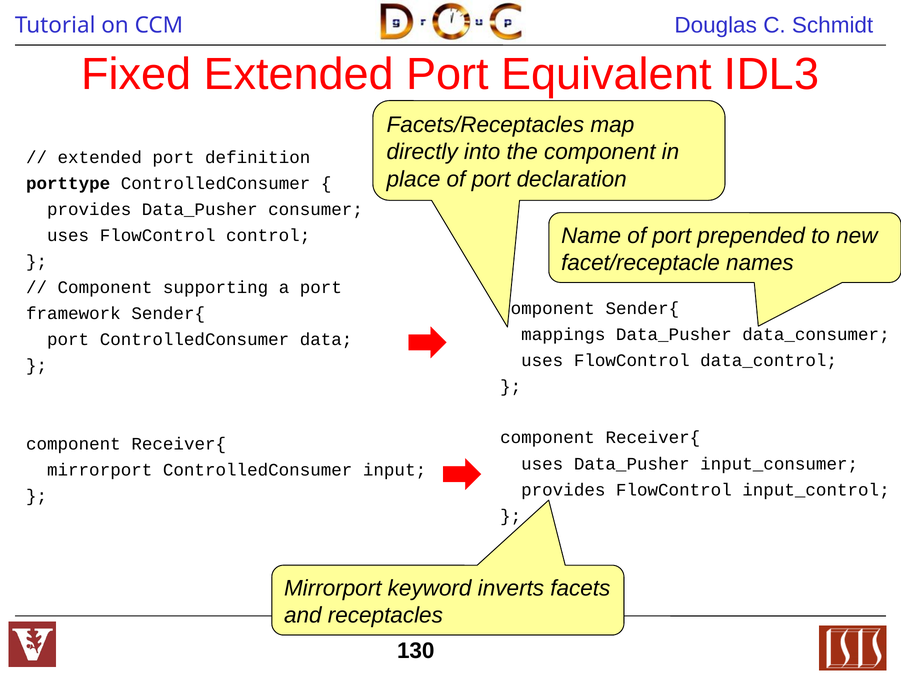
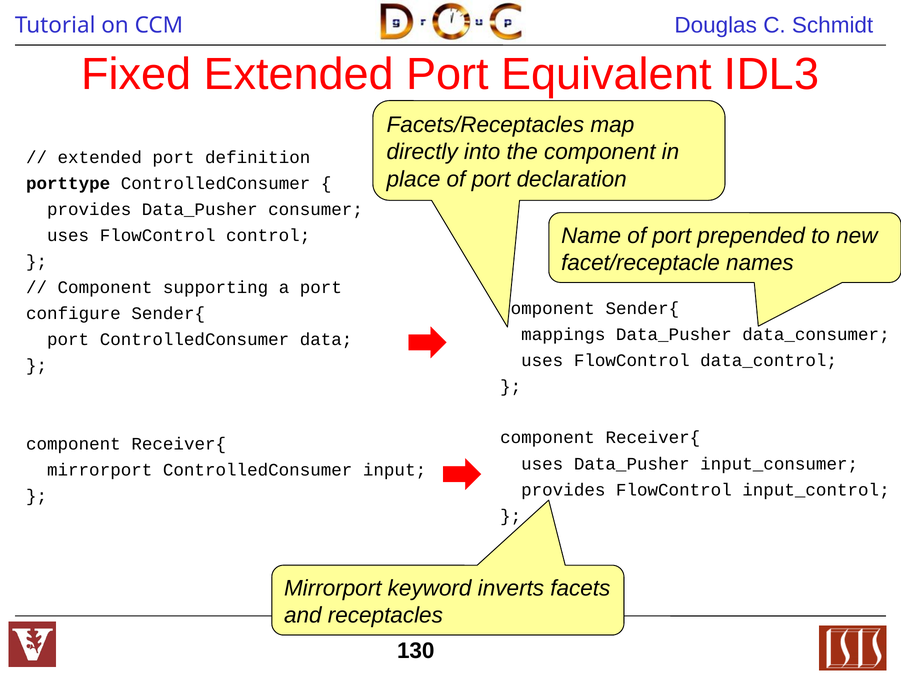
framework: framework -> configure (73, 314)
